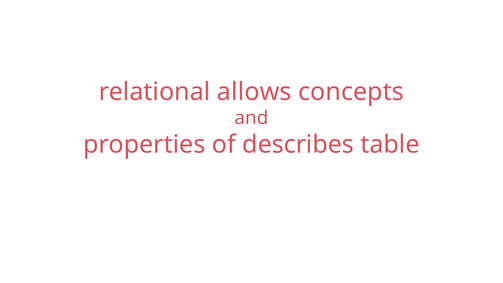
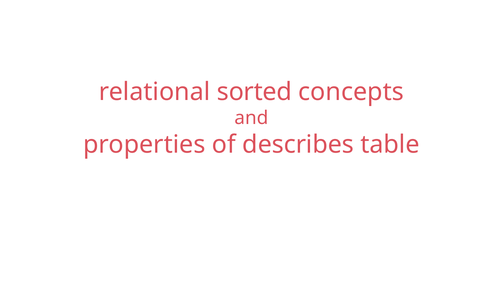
allows: allows -> sorted (254, 92)
